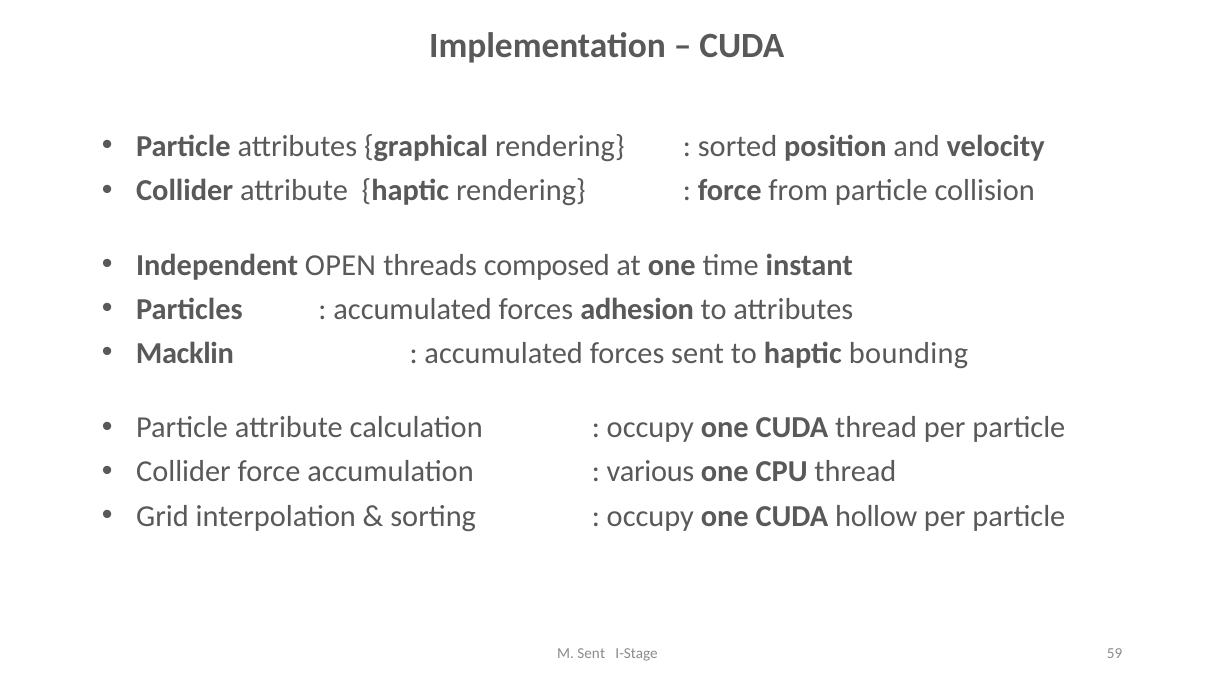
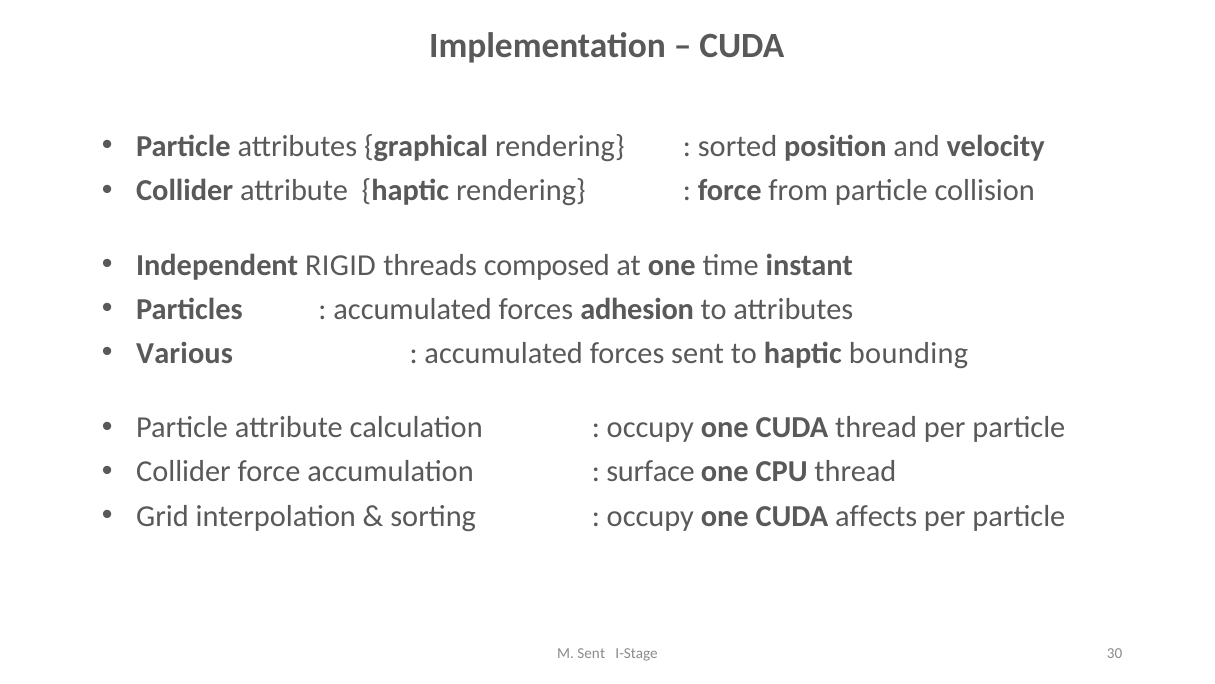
OPEN: OPEN -> RIGID (341, 265)
Macklin: Macklin -> Various (185, 353)
various: various -> surface (650, 472)
hollow: hollow -> affects (876, 516)
59: 59 -> 30 (1115, 653)
